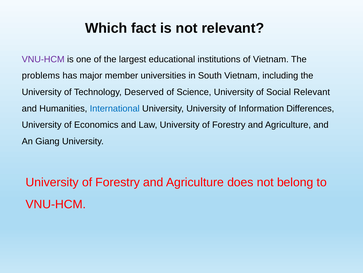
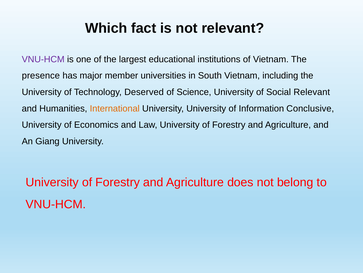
problems: problems -> presence (41, 76)
International colour: blue -> orange (115, 108)
Differences: Differences -> Conclusive (310, 108)
